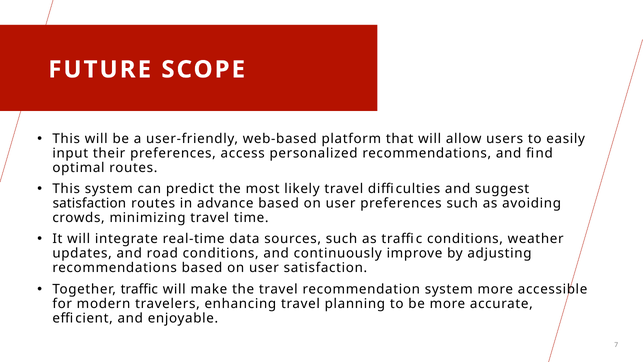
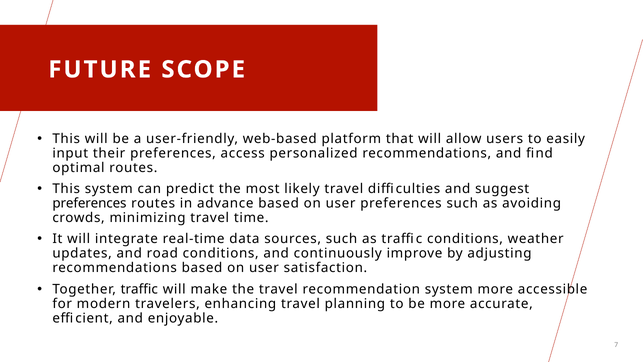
satisfaction: satisfaction -> preferences (89, 203)
